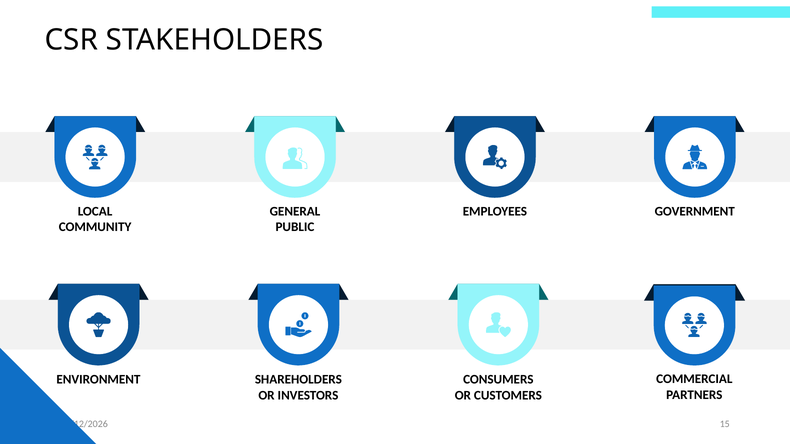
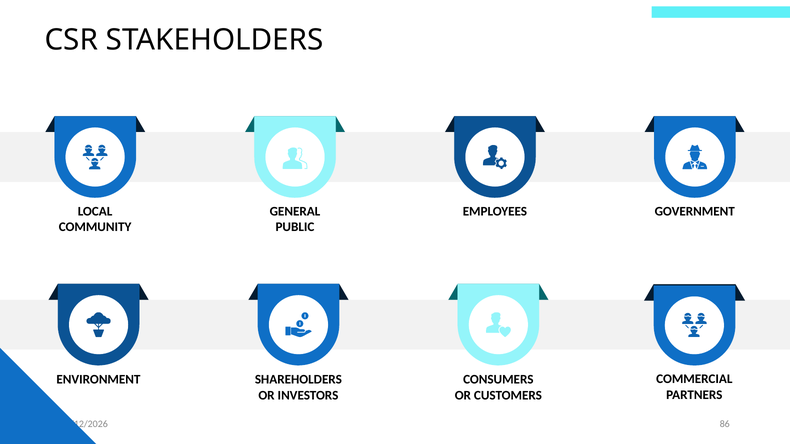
15: 15 -> 86 (725, 424)
